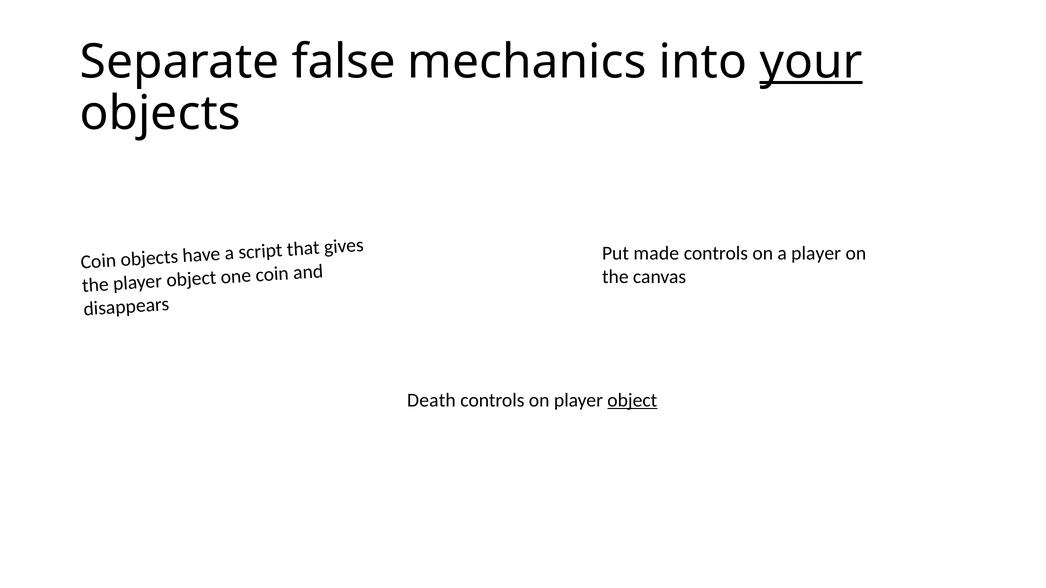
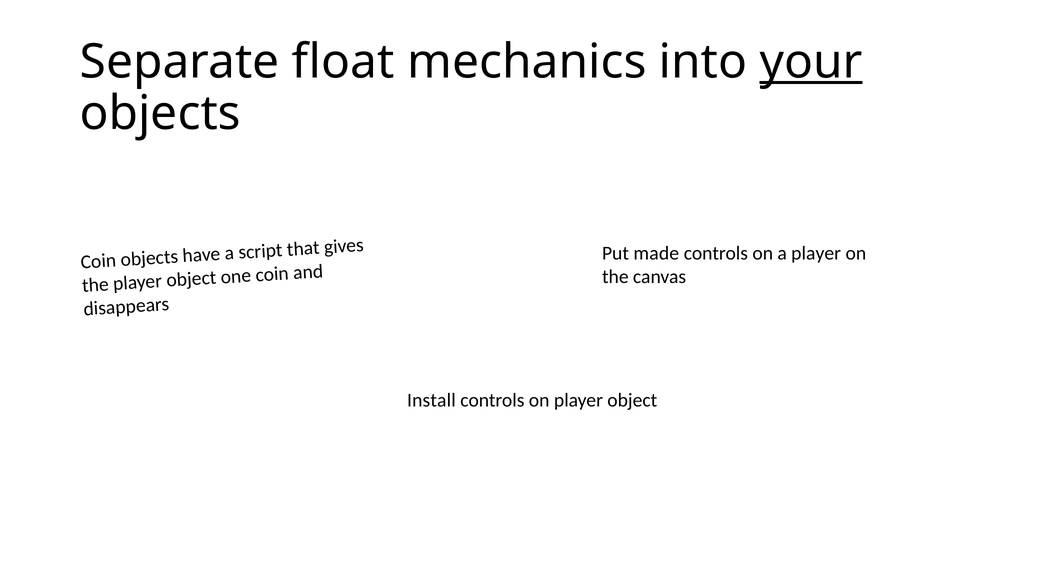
false: false -> float (343, 62)
Death: Death -> Install (431, 400)
object underline: present -> none (632, 400)
